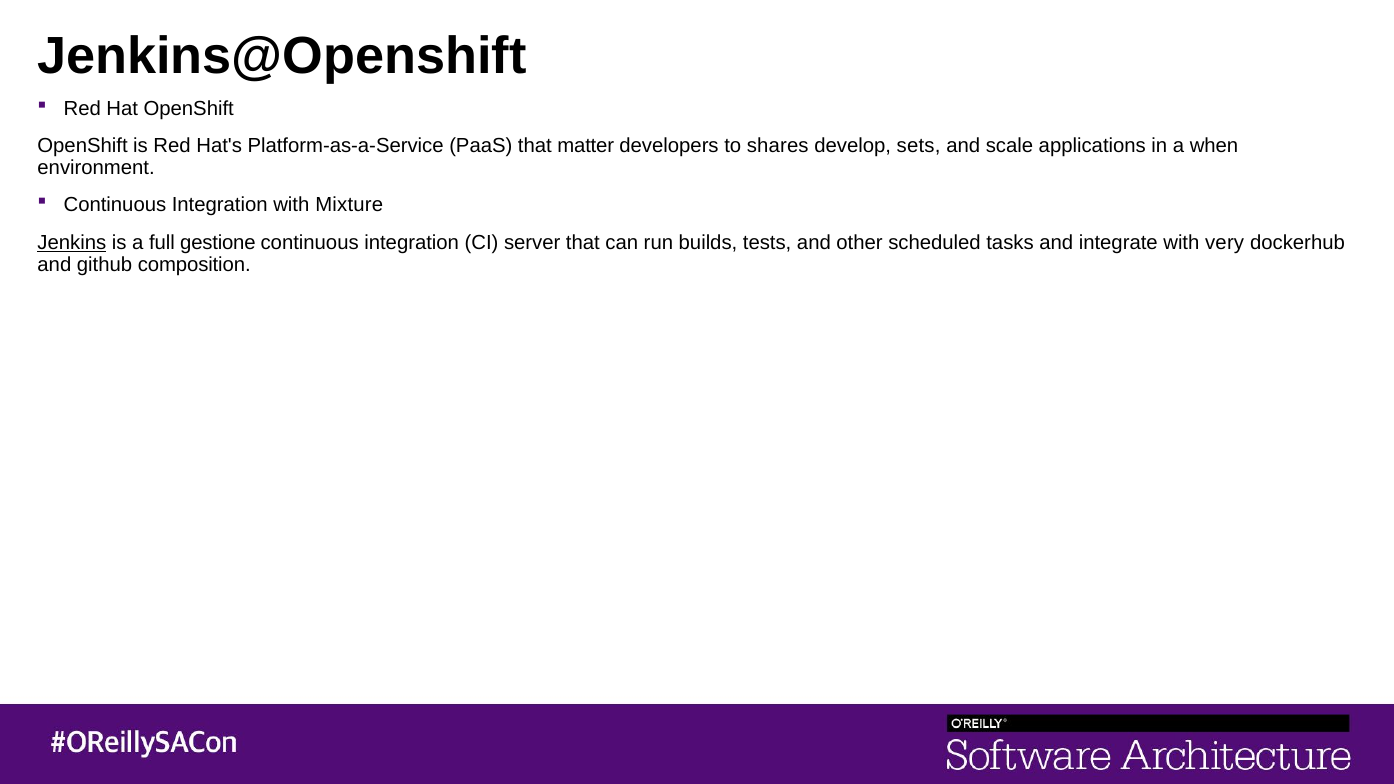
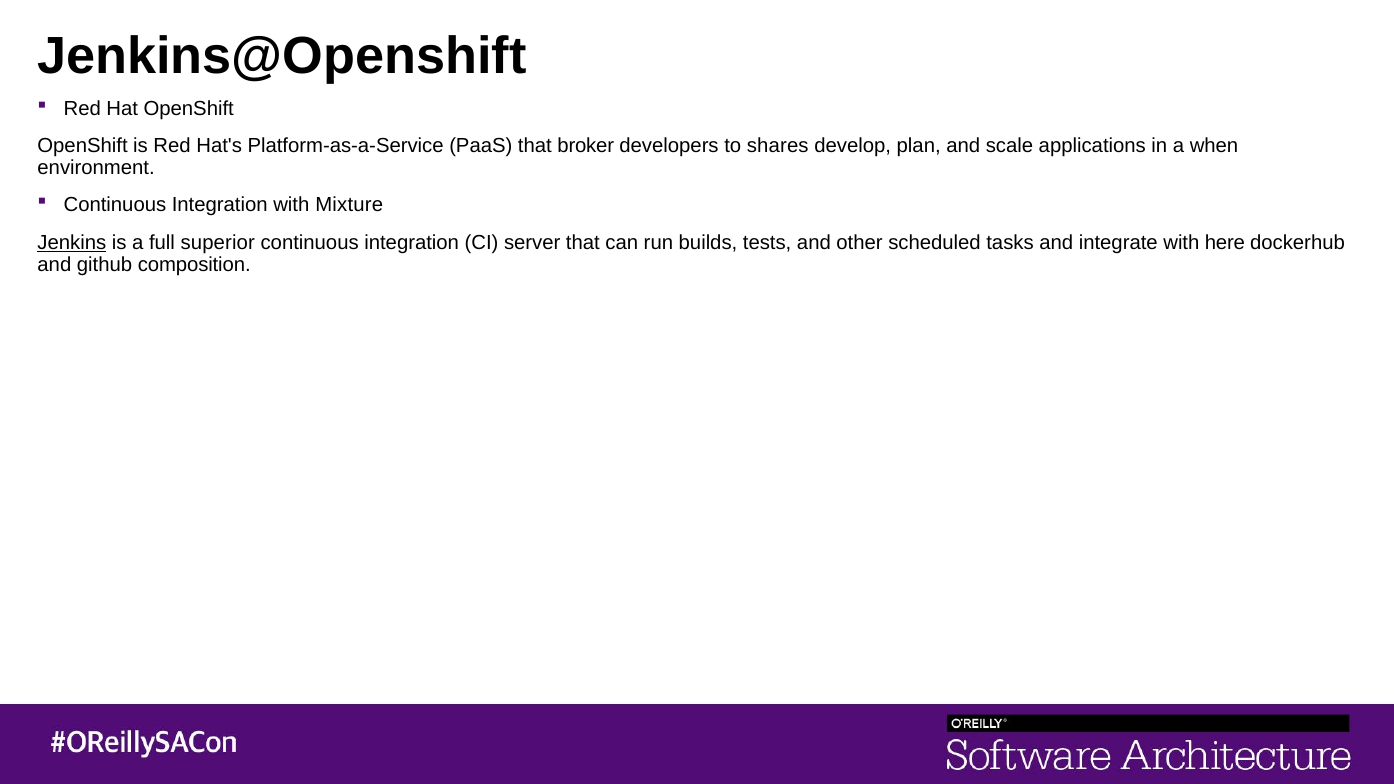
matter: matter -> broker (586, 146)
sets: sets -> plan (919, 146)
gestione: gestione -> superior (218, 242)
very: very -> here (1225, 242)
